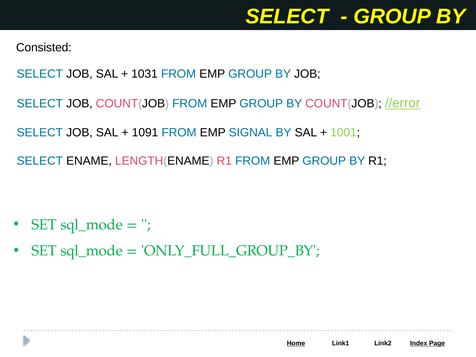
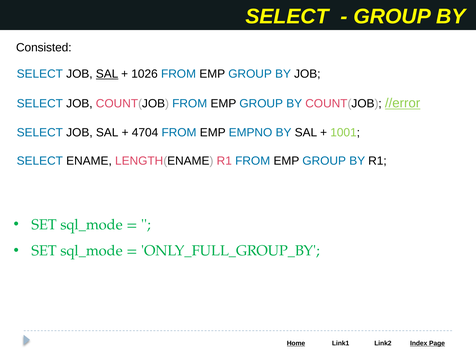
SAL underline: none -> present (107, 74)
1031: 1031 -> 1026 (145, 74)
1091: 1091 -> 4704 (145, 133)
SIGNAL: SIGNAL -> EMPNO (251, 133)
